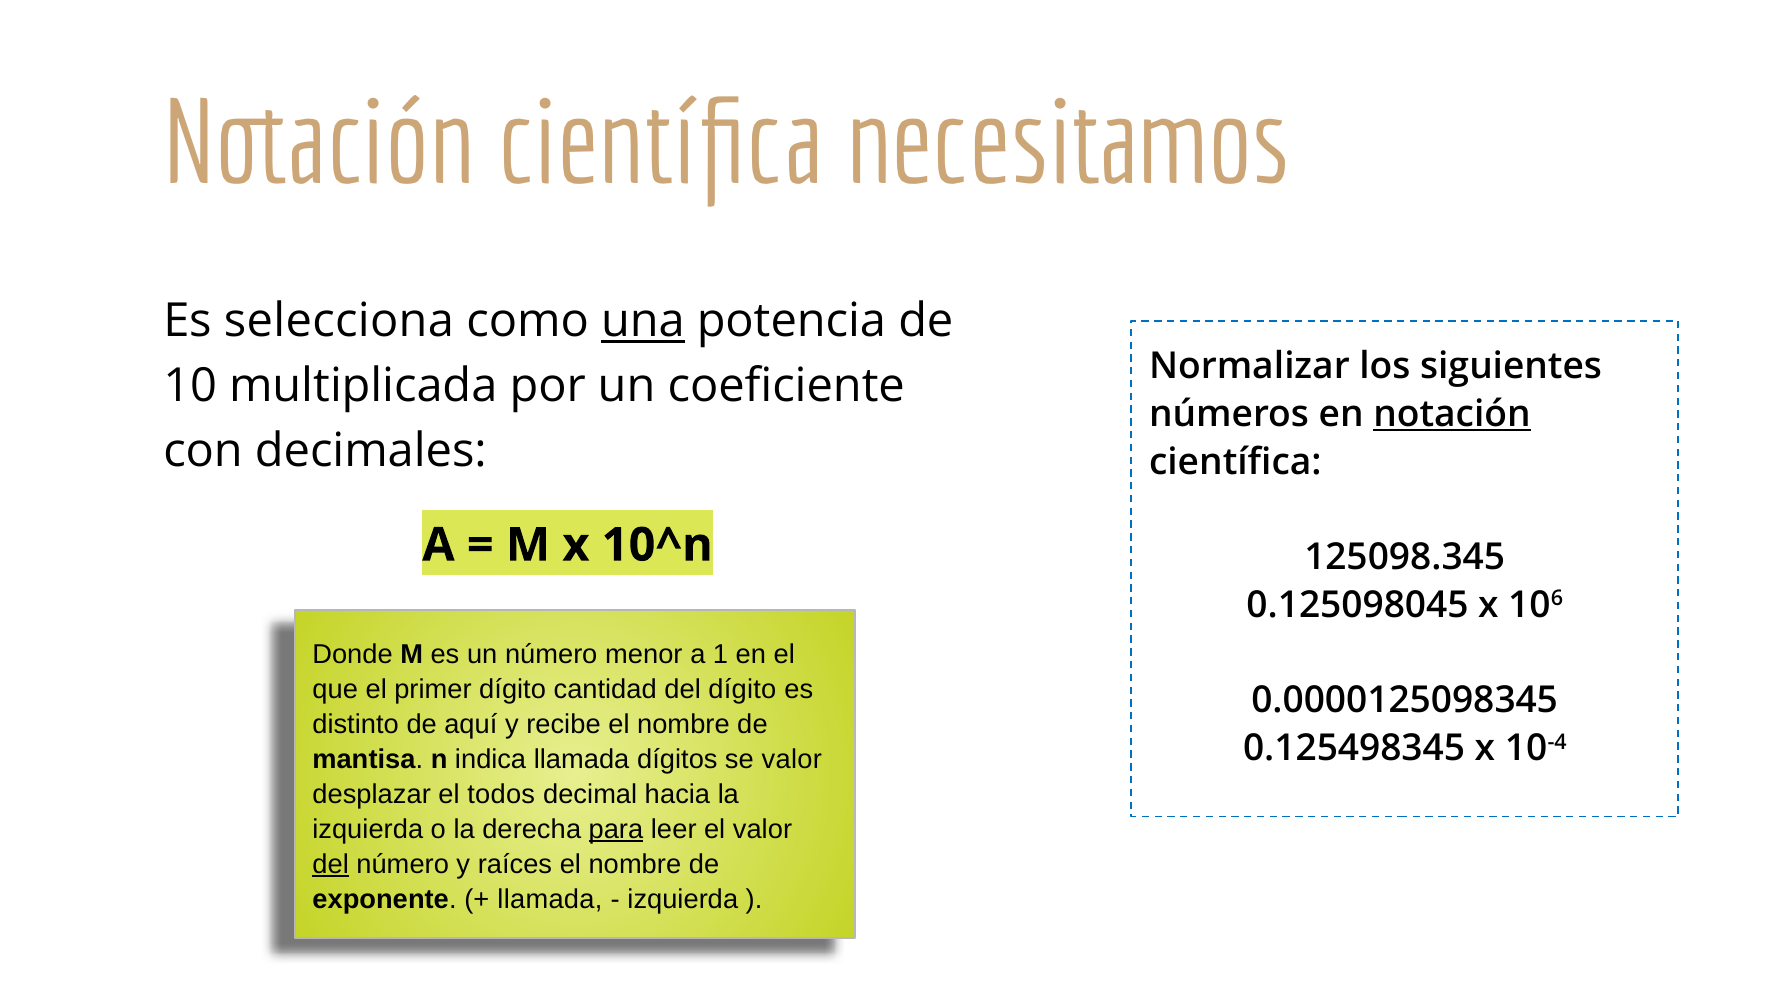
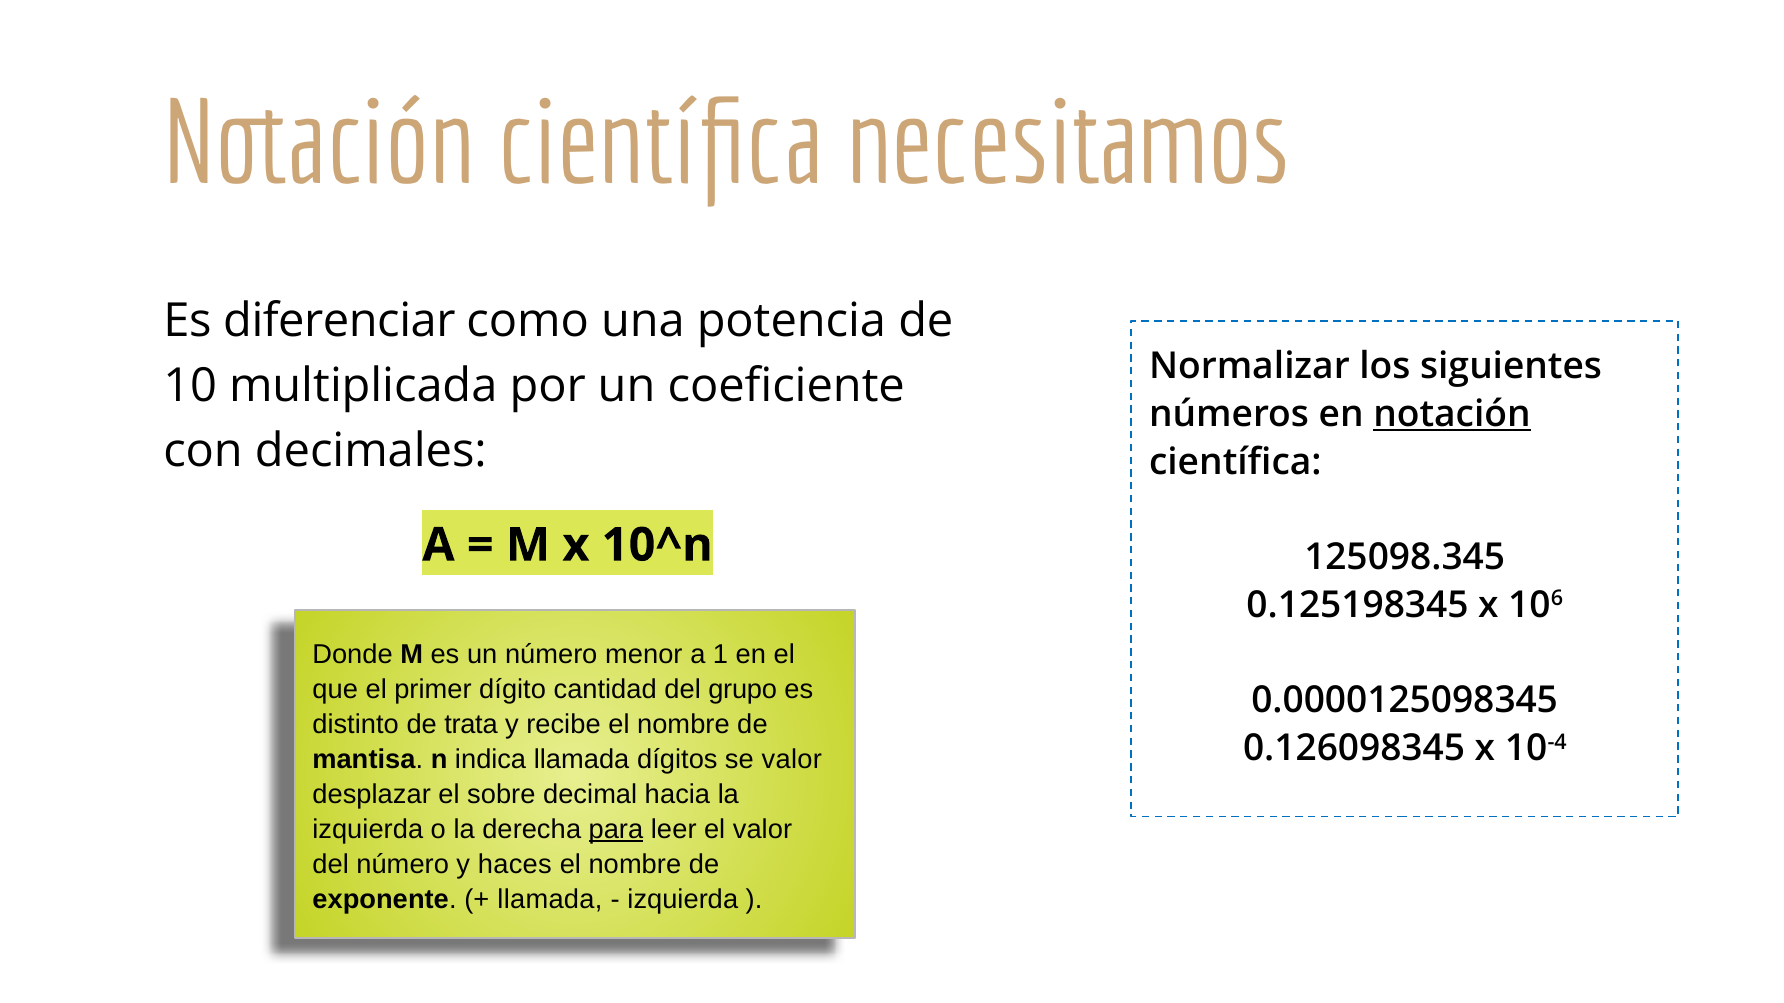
selecciona: selecciona -> diferenciar (339, 321)
una underline: present -> none (643, 321)
0.125098045: 0.125098045 -> 0.125198345 (1357, 605)
del dígito: dígito -> grupo (743, 690)
aquí: aquí -> trata (471, 725)
0.125498345: 0.125498345 -> 0.126098345 (1354, 748)
todos: todos -> sobre (501, 795)
del underline: present -> none (331, 865)
raíces: raíces -> haces (515, 865)
